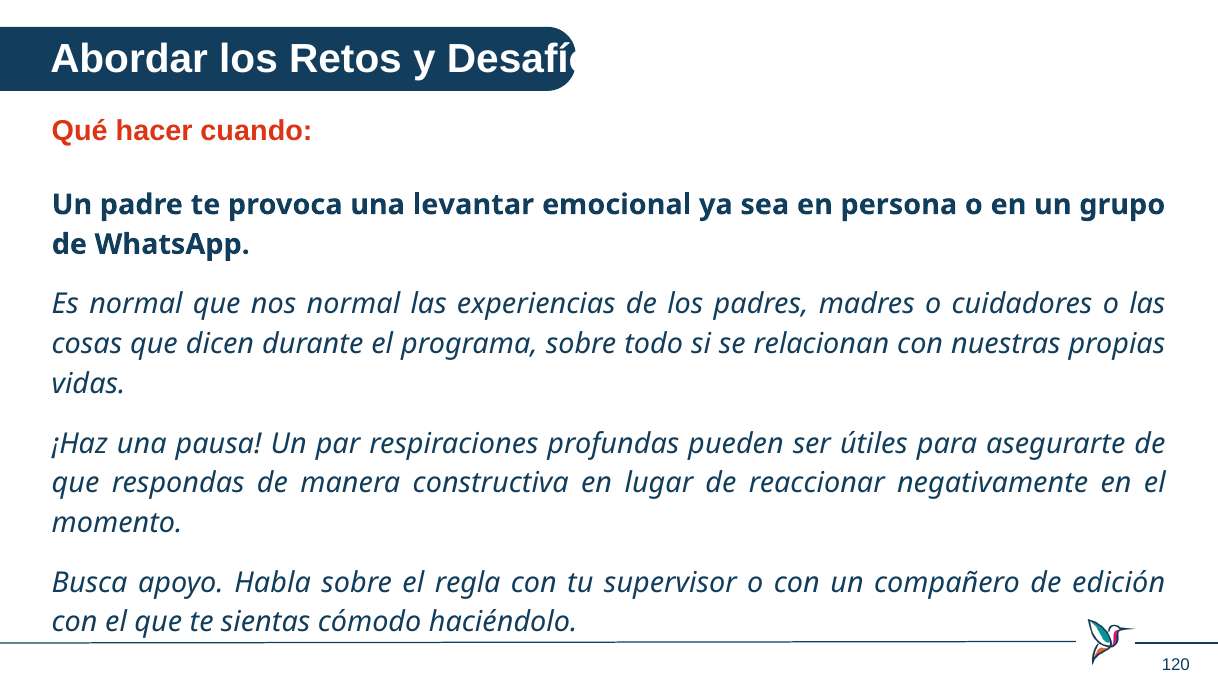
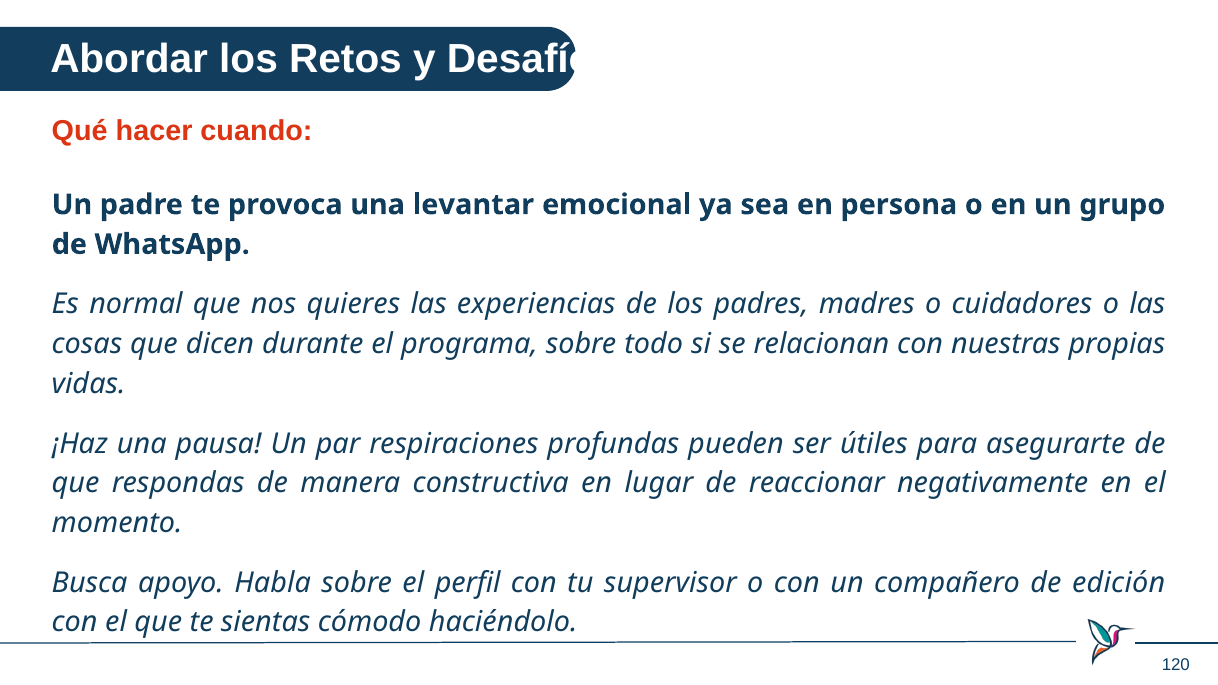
nos normal: normal -> quieres (353, 304)
regla: regla -> perfil (468, 583)
